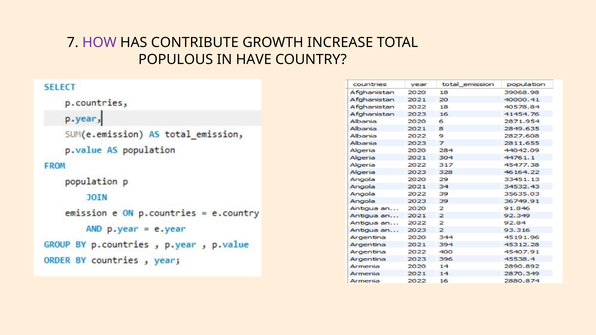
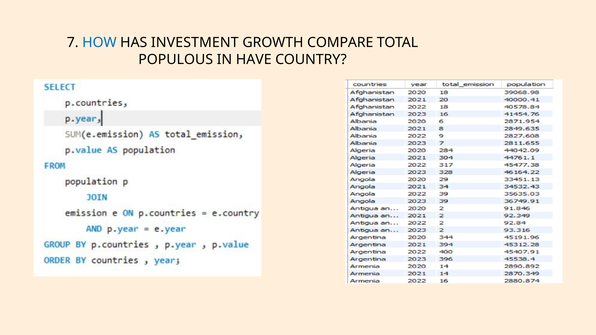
HOW colour: purple -> blue (99, 43)
CONTRIBUTE: CONTRIBUTE -> INVESTMENT (195, 43)
INCREASE: INCREASE -> COMPARE (340, 43)
